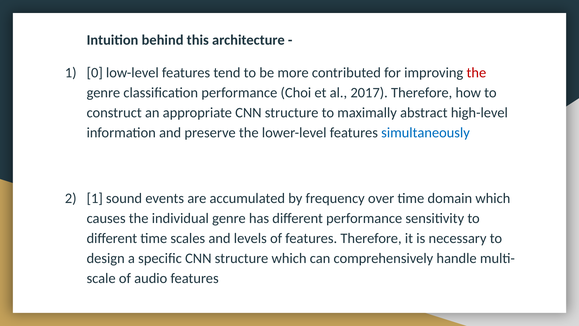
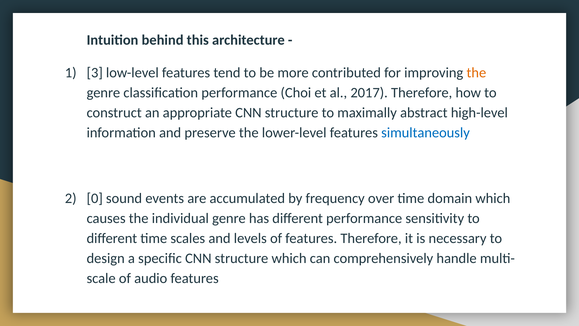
0: 0 -> 3 (95, 73)
the colour: red -> orange (476, 73)
1: 1 -> 0 (95, 198)
